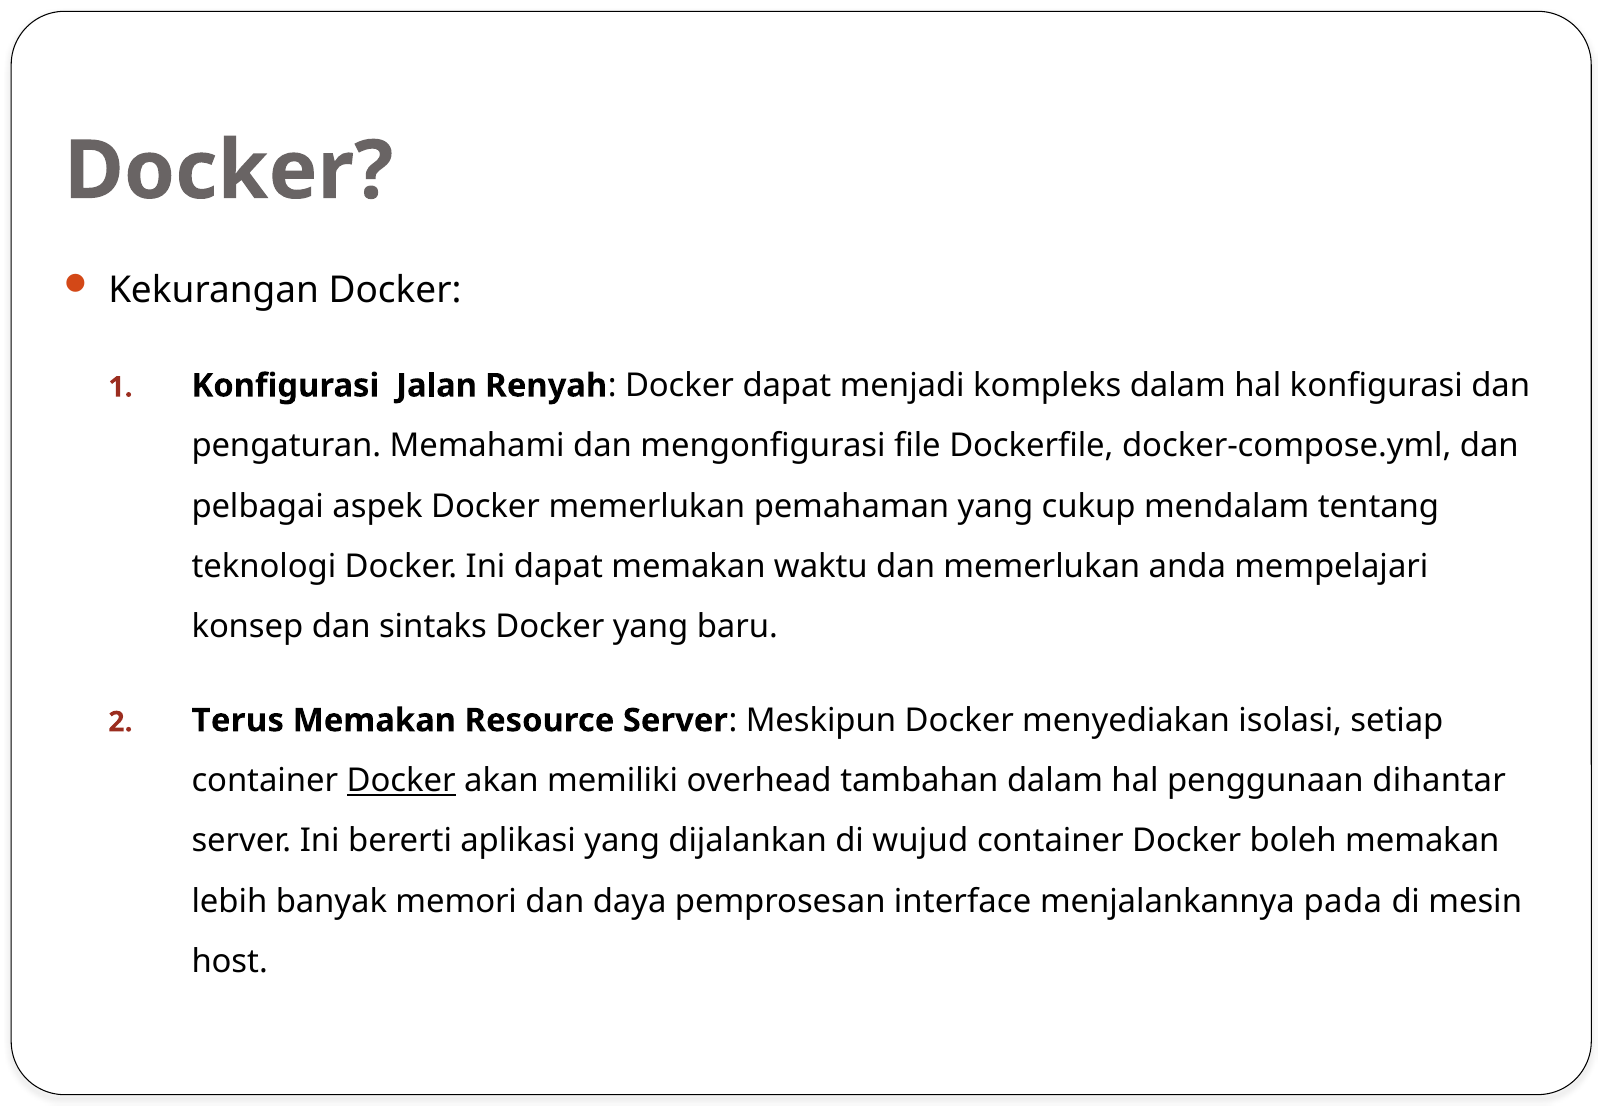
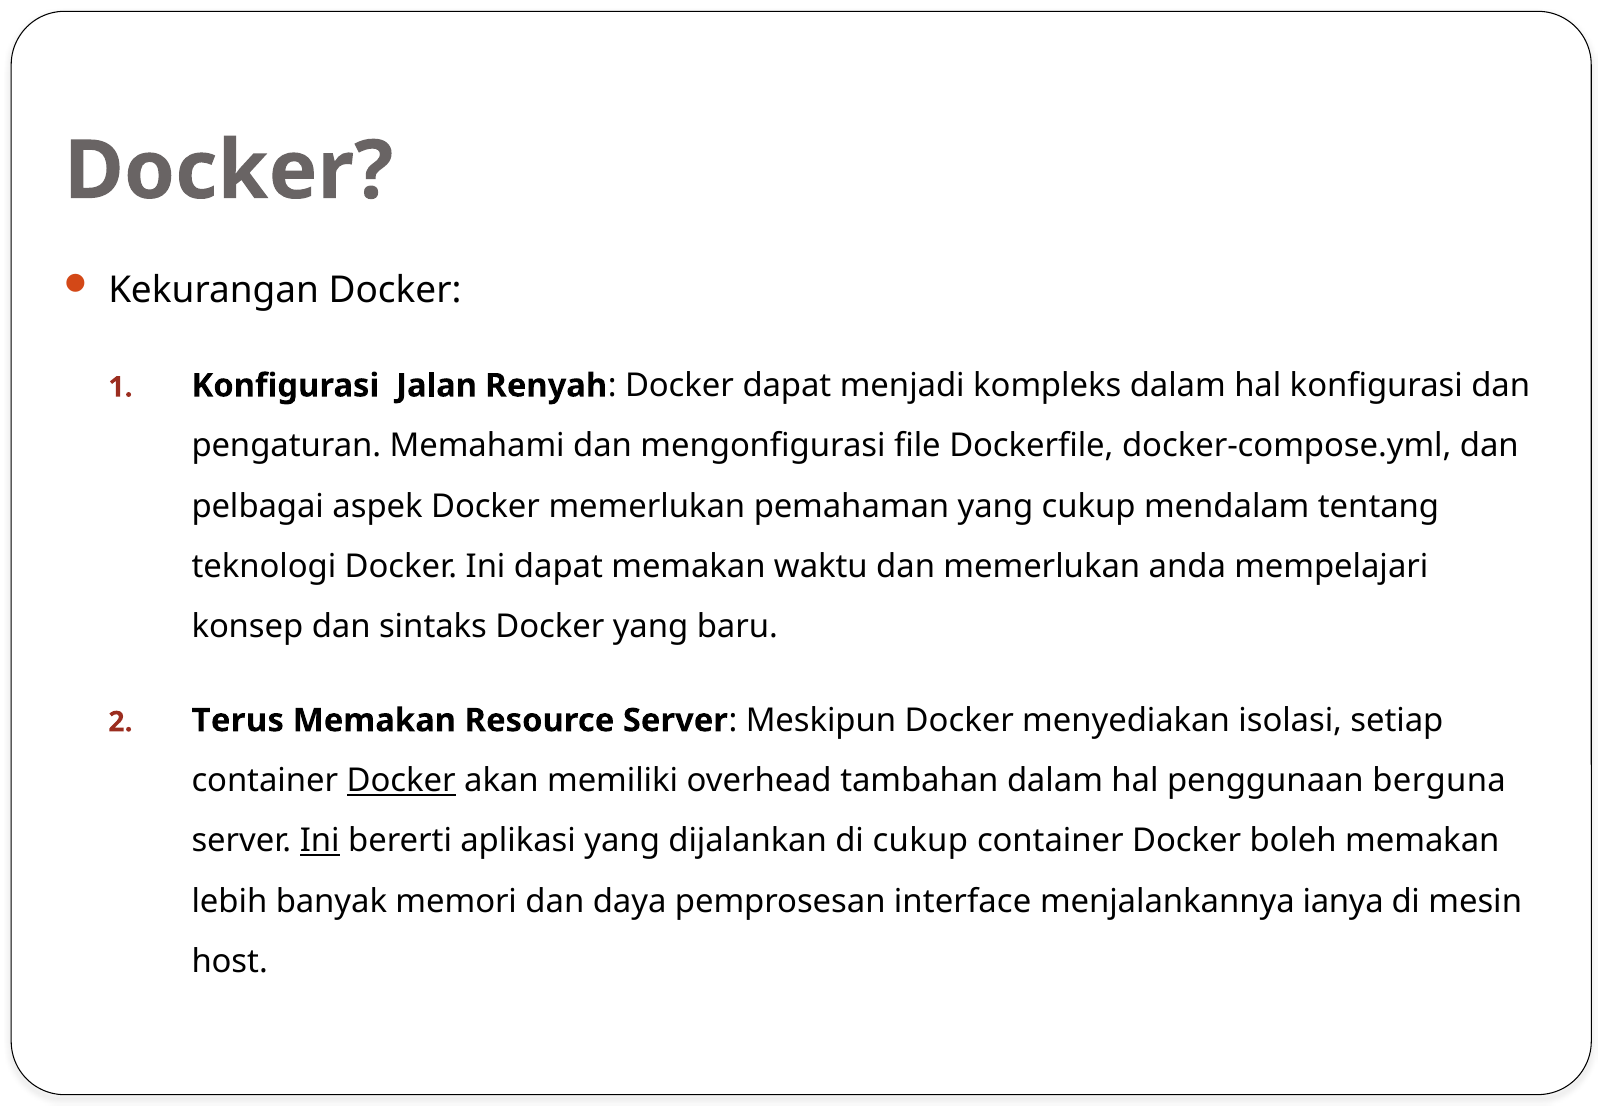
dihantar: dihantar -> berguna (1439, 781)
Ini underline: none -> present (320, 841)
di wujud: wujud -> cukup (920, 841)
pada: pada -> ianya (1343, 901)
